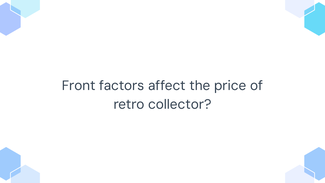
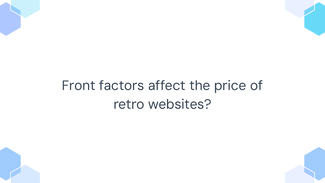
collector: collector -> websites (180, 104)
